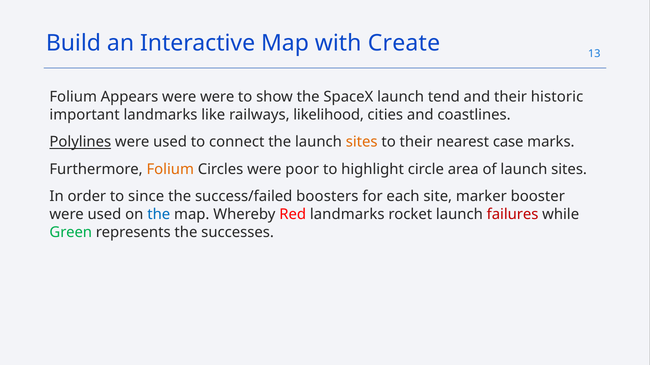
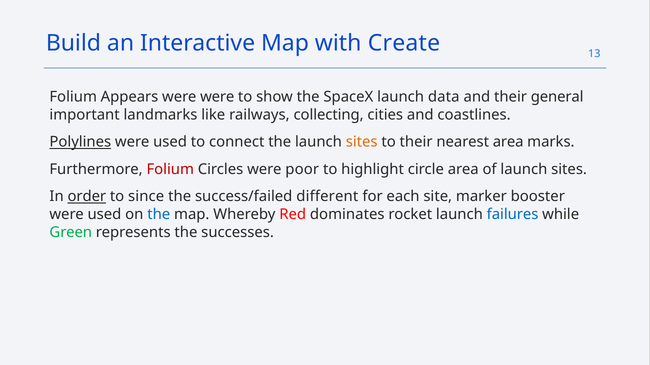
tend: tend -> data (444, 97)
historic: historic -> general (557, 97)
likelihood: likelihood -> collecting (329, 115)
nearest case: case -> area (508, 142)
Folium colour: orange -> red (170, 170)
order underline: none -> present (87, 197)
boosters: boosters -> different (327, 197)
Red landmarks: landmarks -> dominates (347, 215)
failures colour: red -> blue (513, 215)
